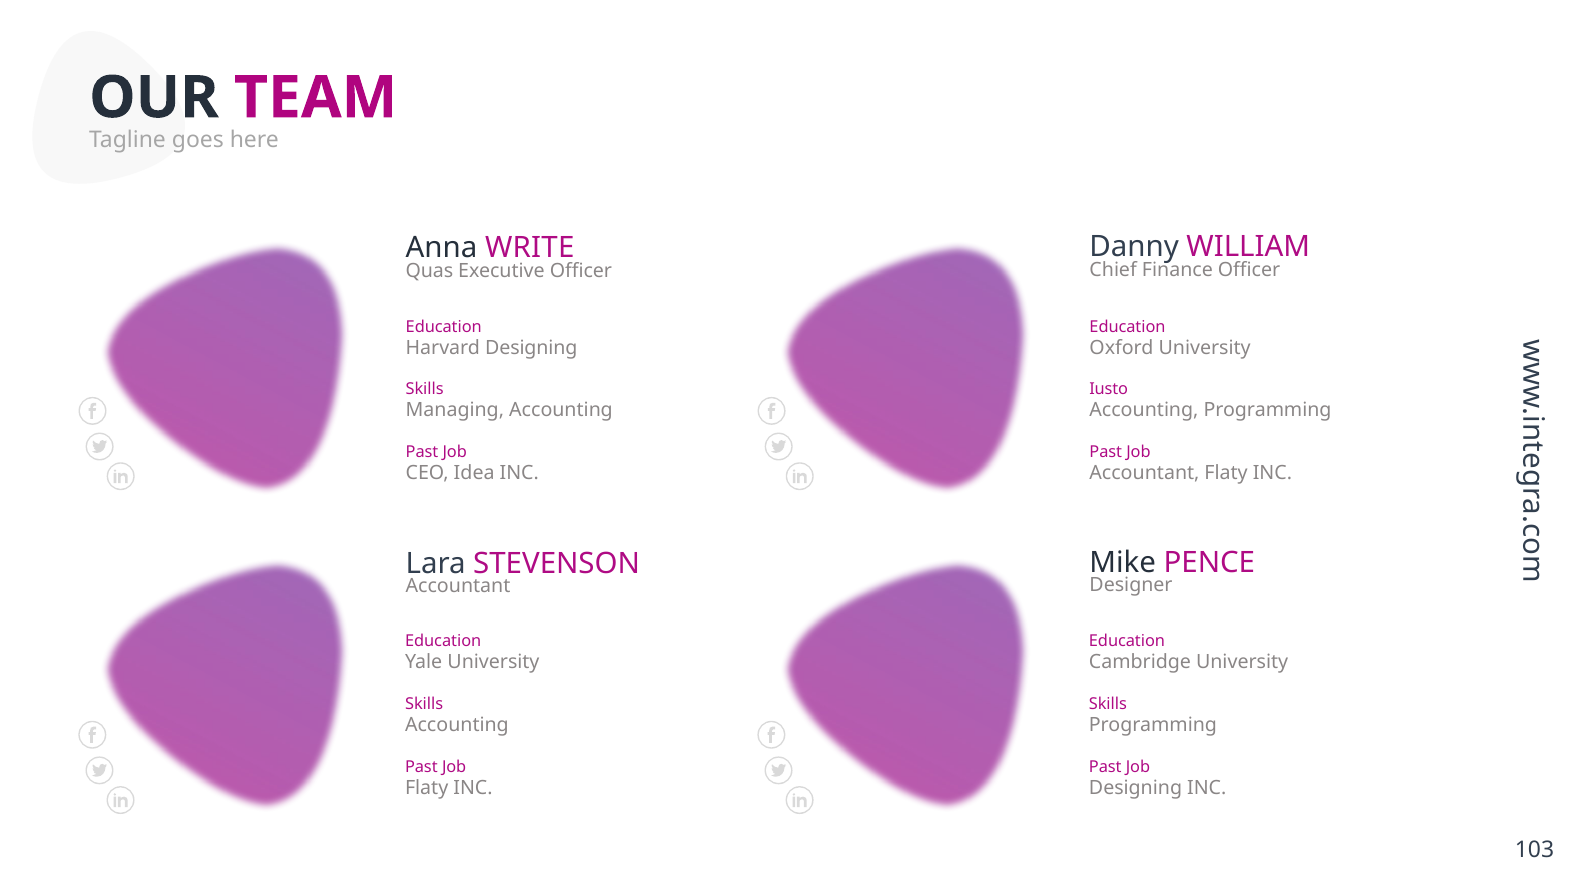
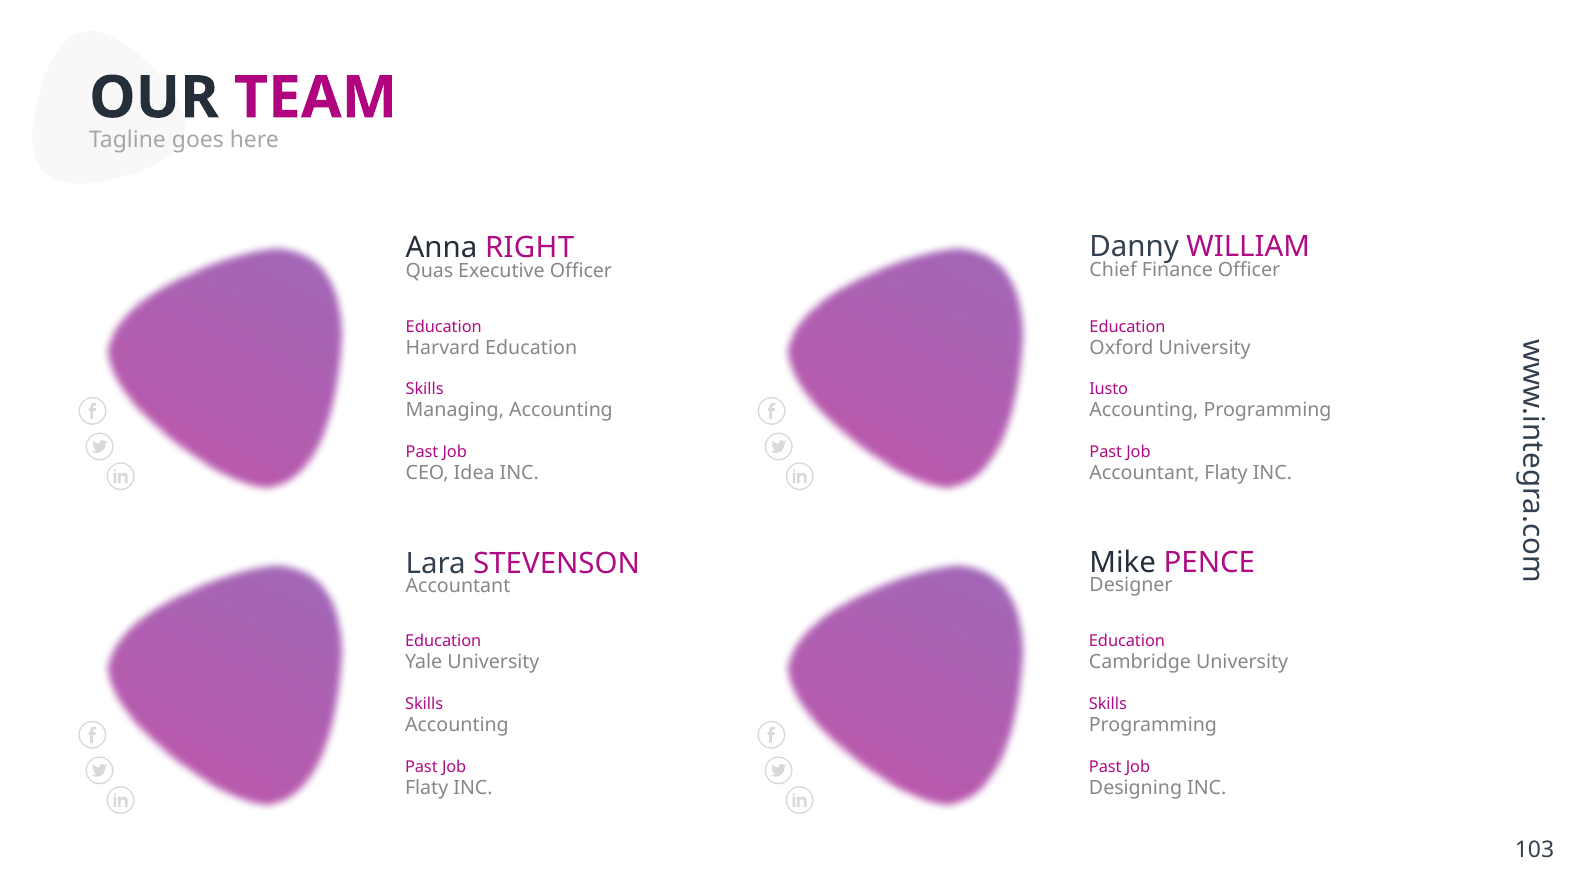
WRITE: WRITE -> RIGHT (530, 248)
Harvard Designing: Designing -> Education (531, 348)
